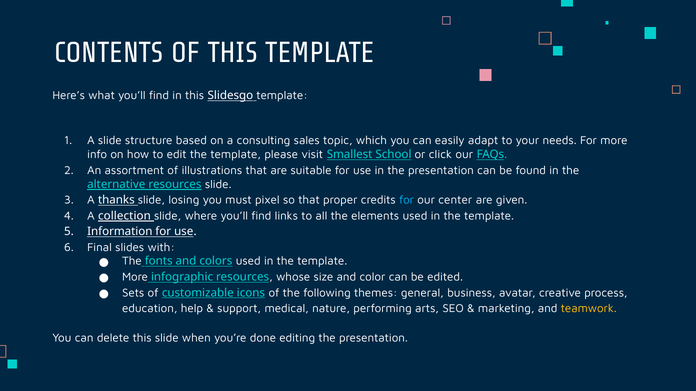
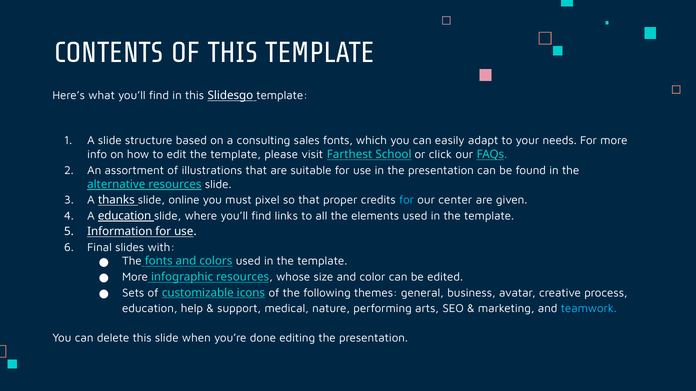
sales topic: topic -> fonts (338, 141)
Smallest: Smallest -> Farthest (350, 155)
losing: losing -> online (184, 200)
A collection: collection -> education (125, 216)
teamwork colour: yellow -> light blue (589, 309)
